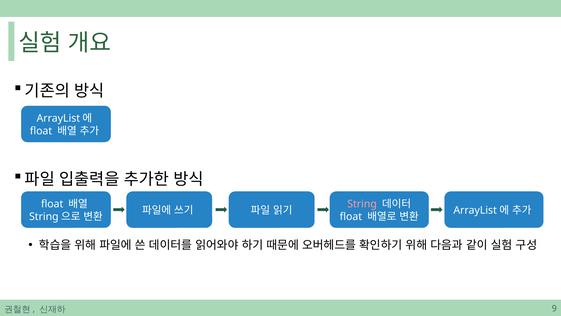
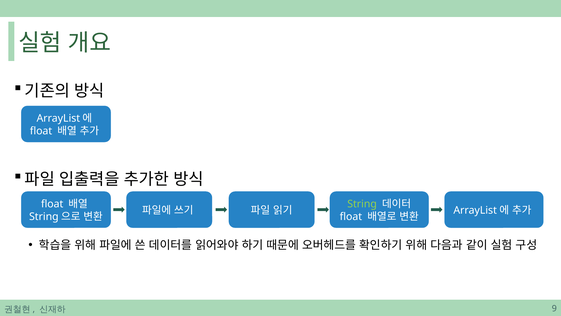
String colour: pink -> light green (362, 204)
